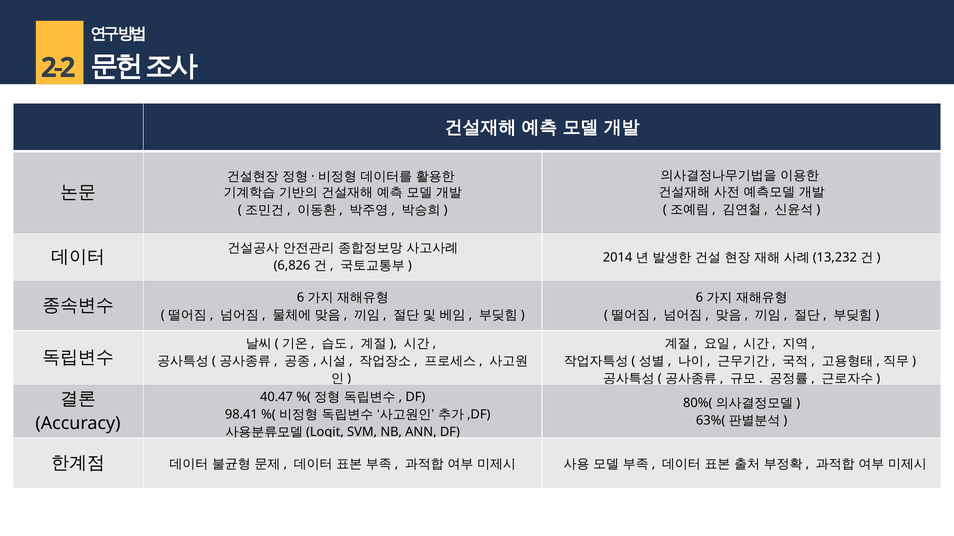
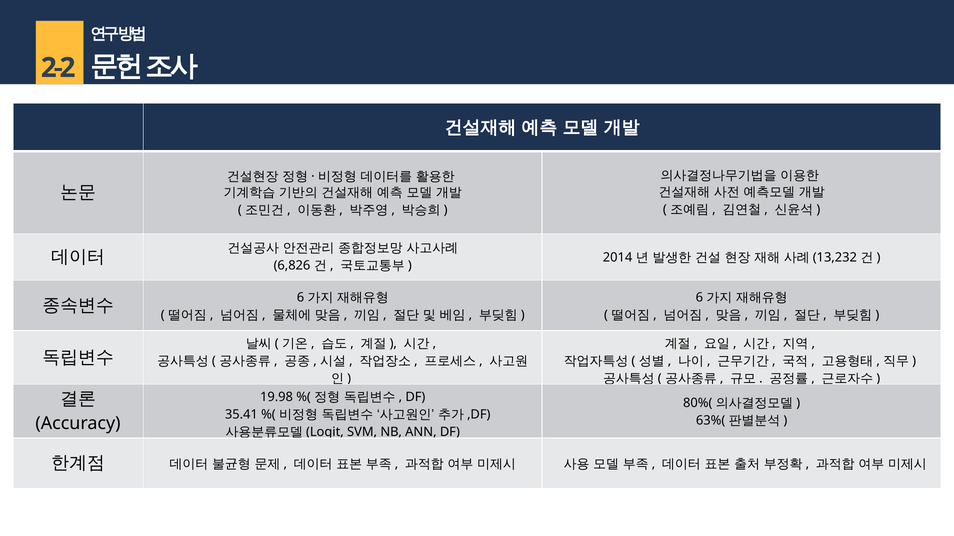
40.47: 40.47 -> 19.98 (276, 398)
98.41: 98.41 -> 35.41 (241, 415)
